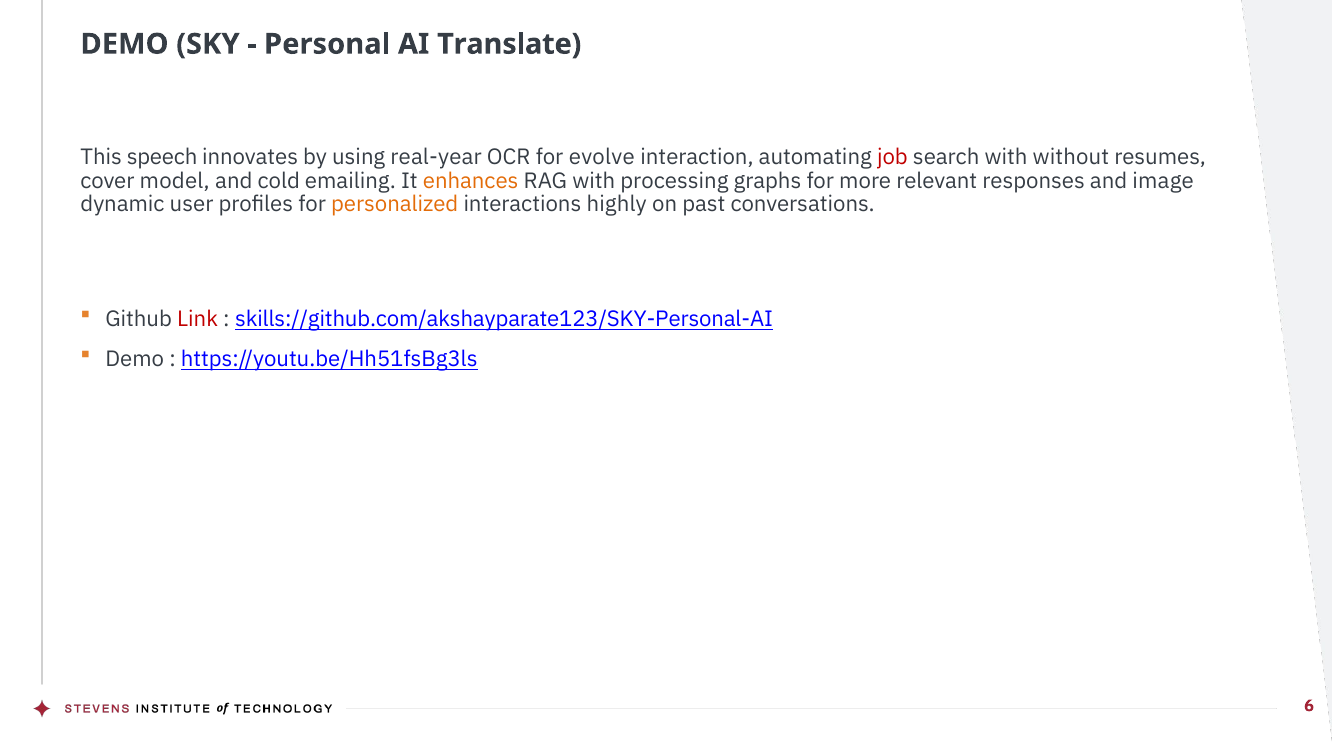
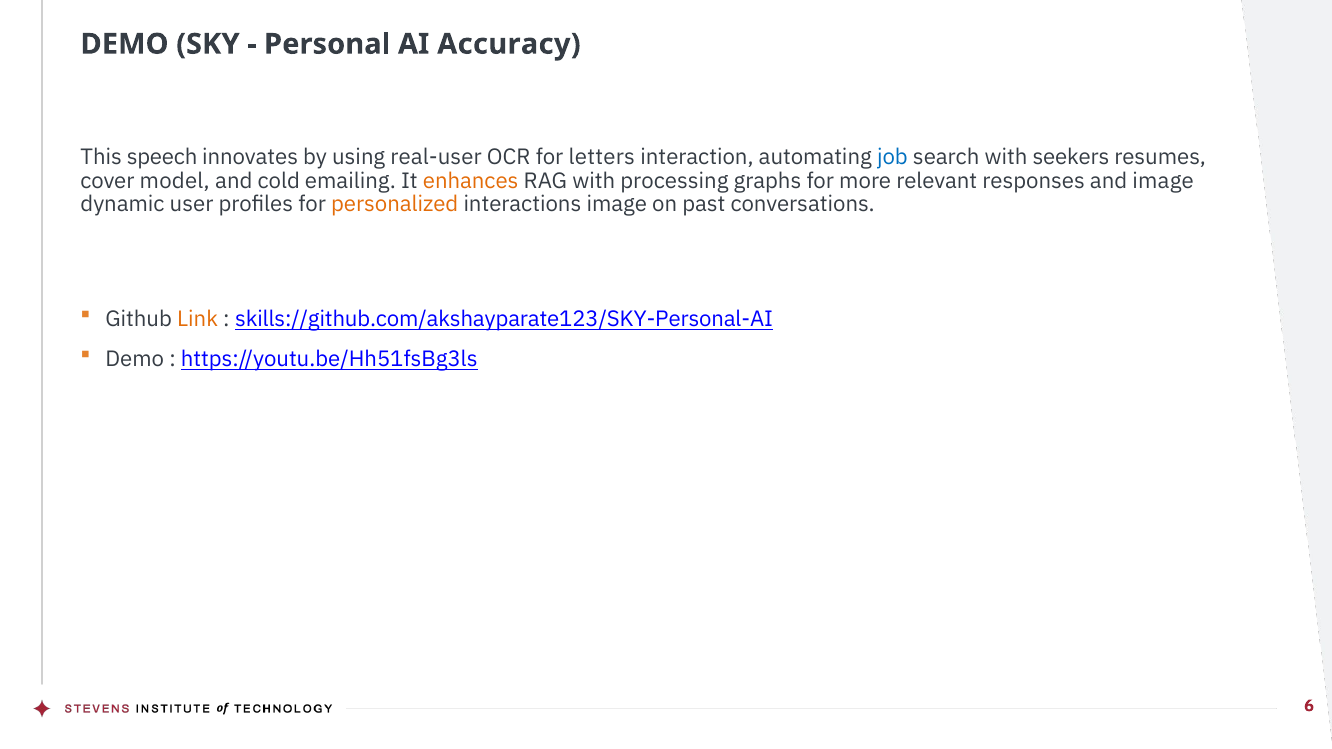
Translate: Translate -> Accuracy (509, 44)
real-year: real-year -> real-user (436, 157)
evolve: evolve -> letters (602, 157)
job colour: red -> blue (892, 157)
without: without -> seekers (1071, 157)
interactions highly: highly -> image (617, 205)
Link colour: red -> orange (198, 320)
